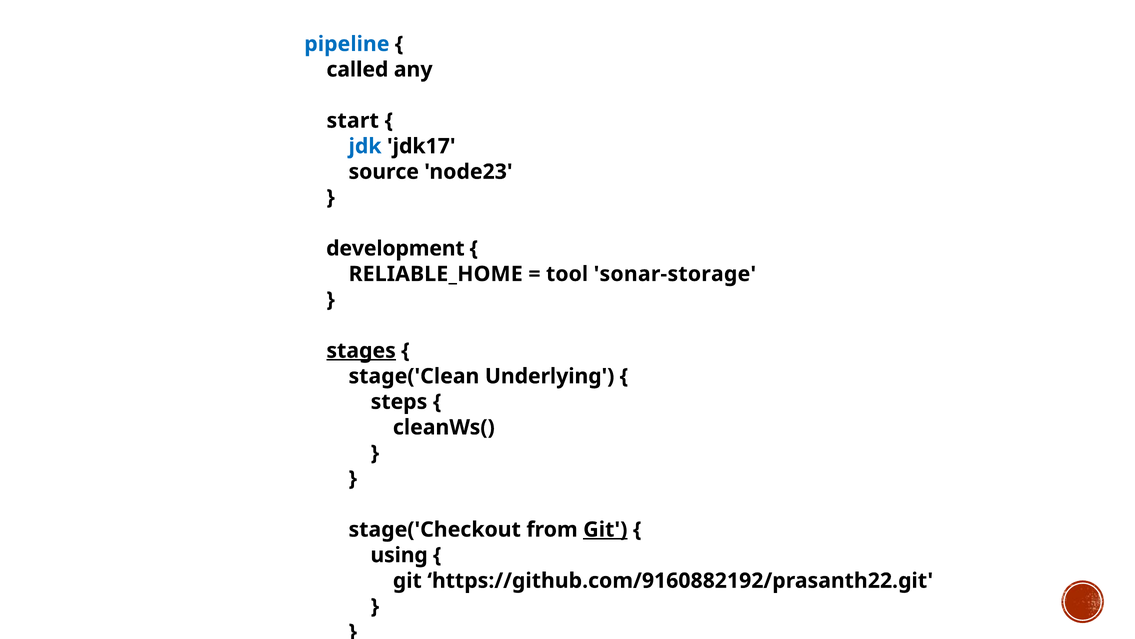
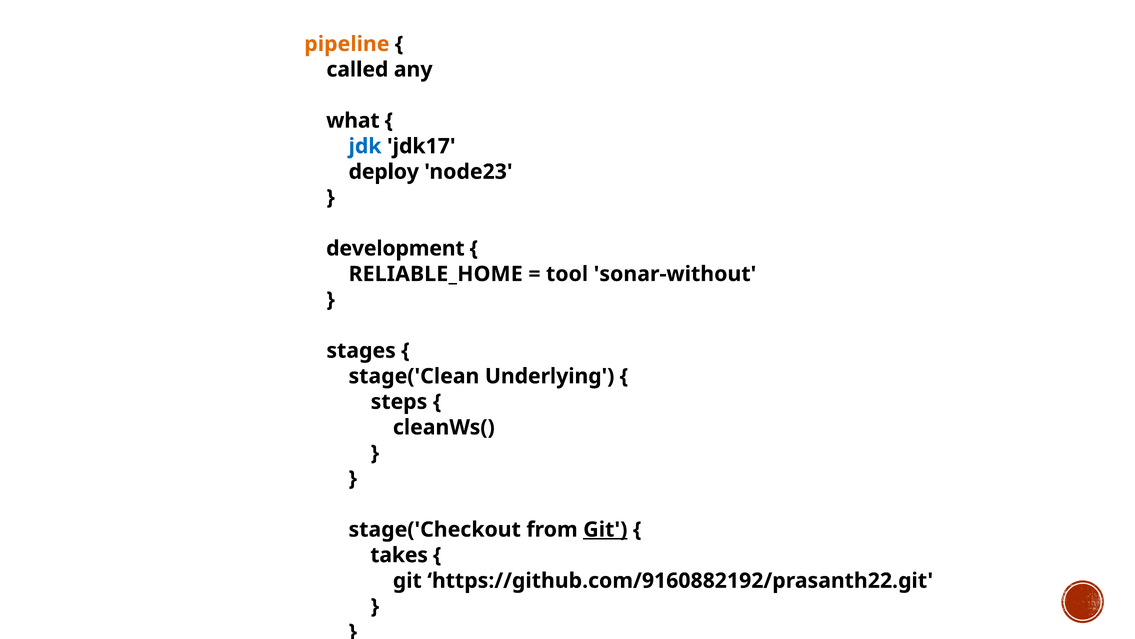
pipeline colour: blue -> orange (347, 44)
start: start -> what (353, 121)
source: source -> deploy (384, 172)
sonar-storage: sonar-storage -> sonar-without (675, 274)
stages underline: present -> none (361, 350)
using: using -> takes (399, 555)
